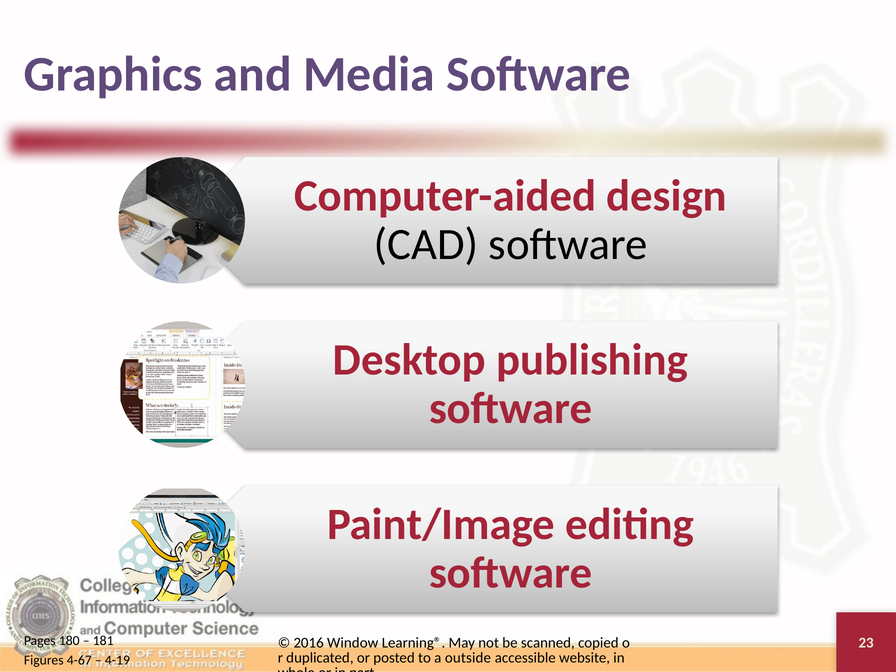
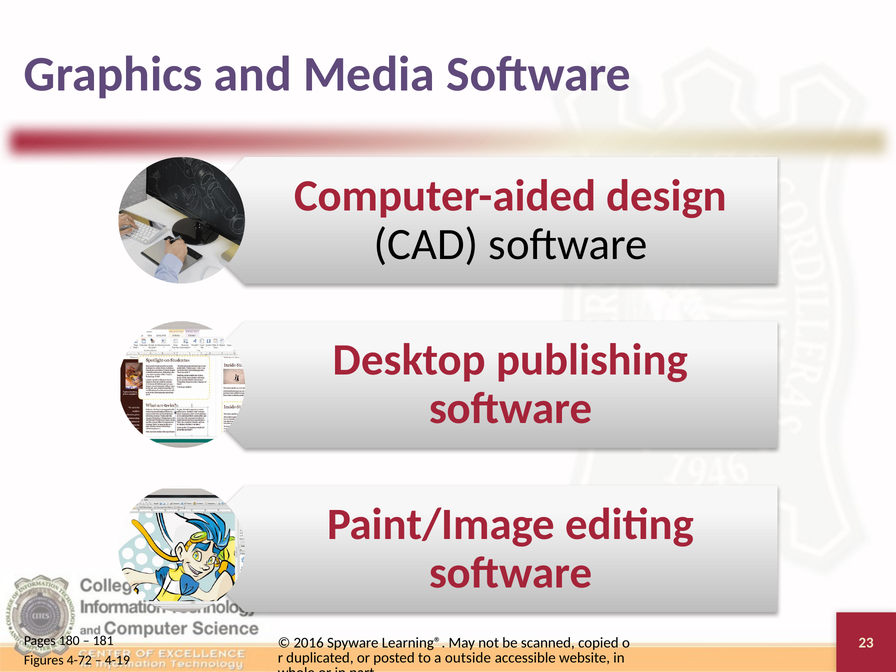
Window: Window -> Spyware (353, 643)
4-67: 4-67 -> 4-72 (79, 660)
